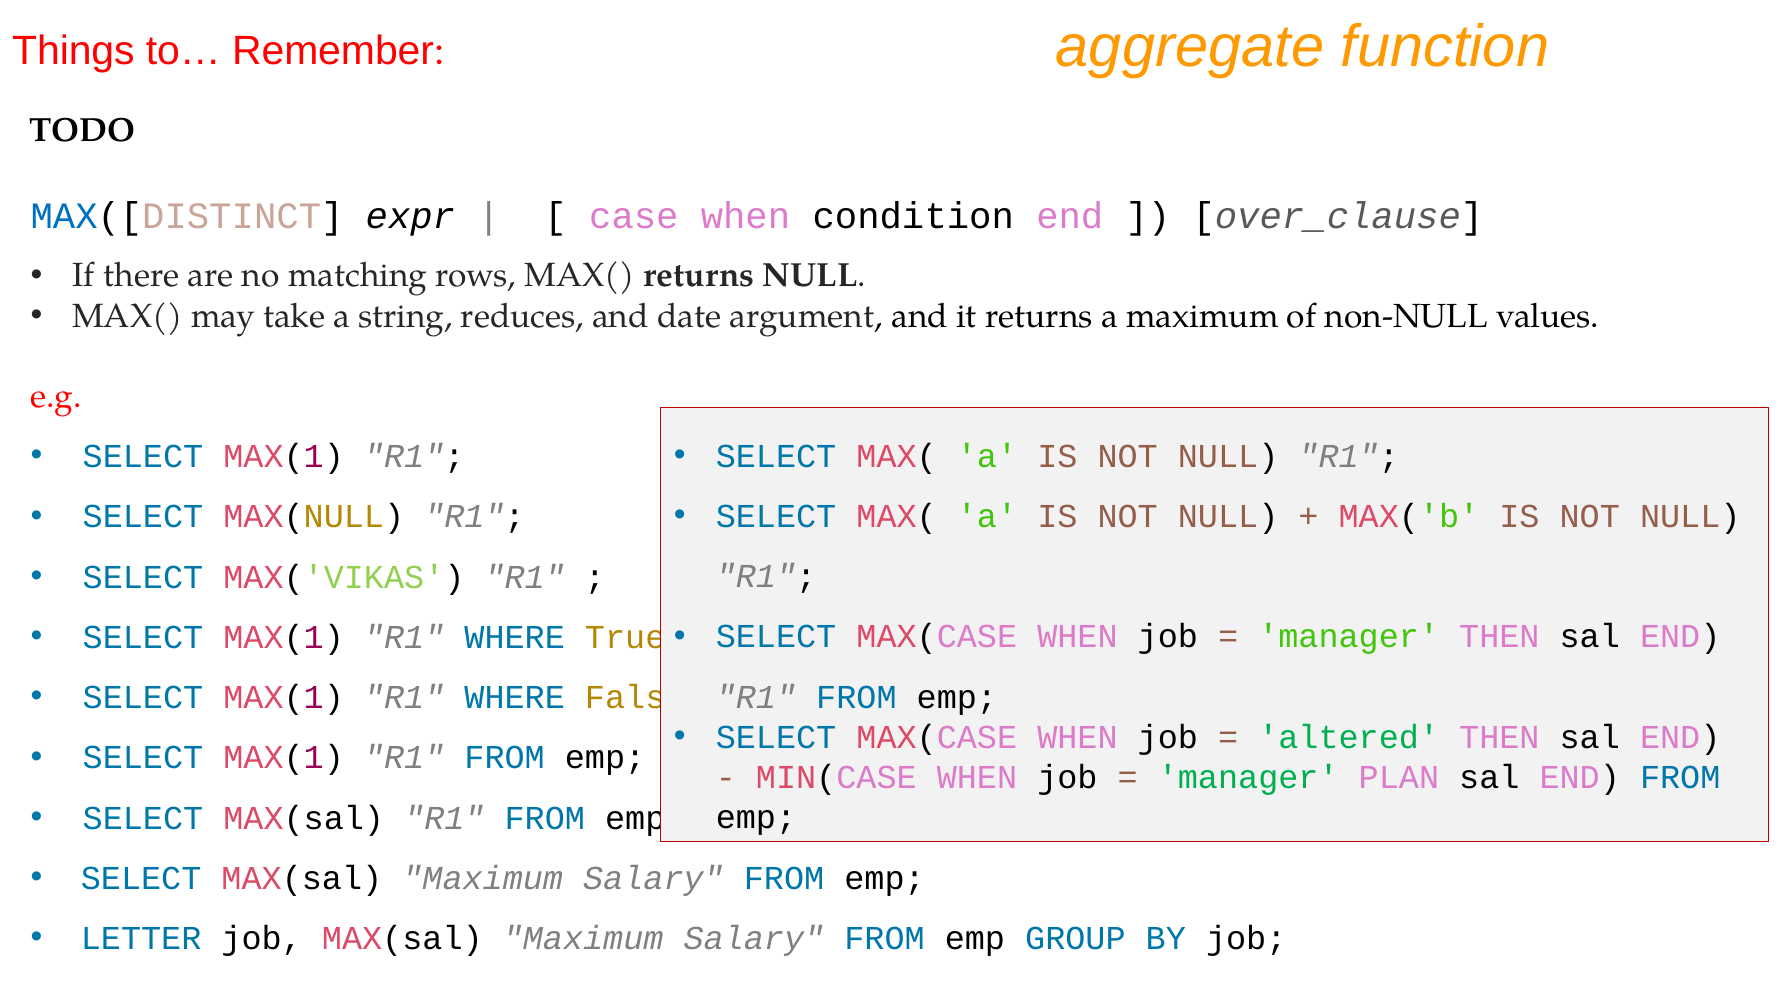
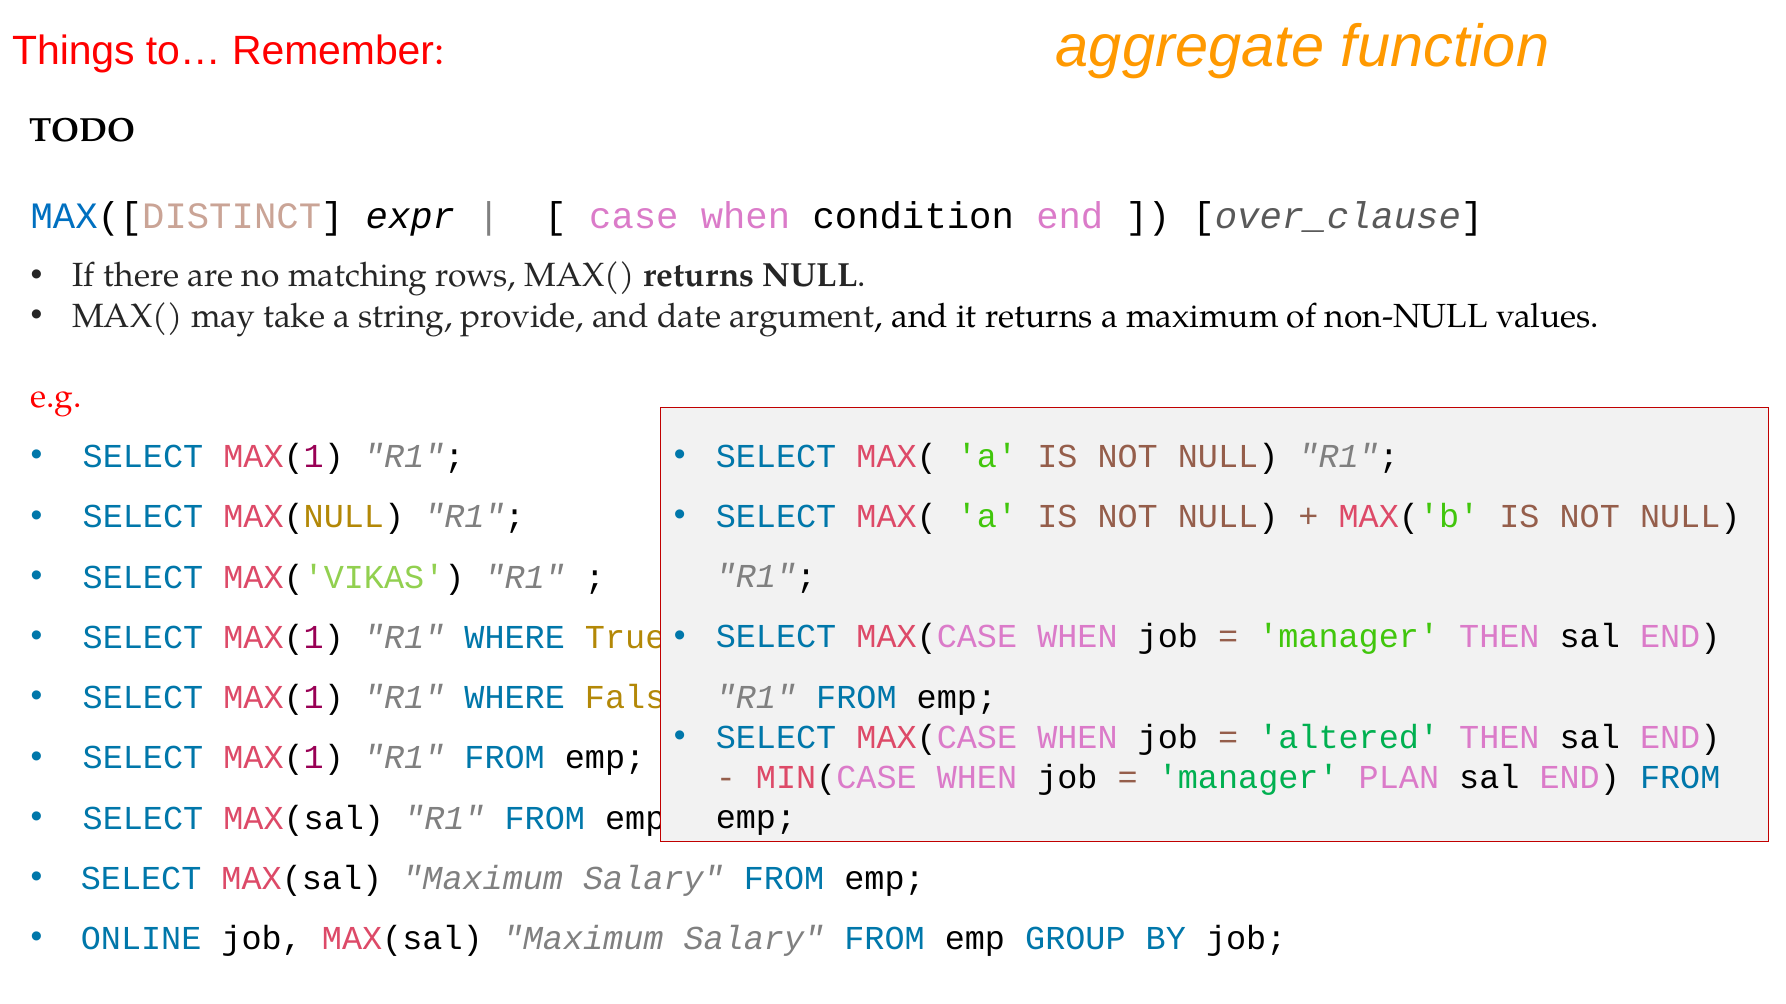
reduces: reduces -> provide (523, 316)
LETTER: LETTER -> ONLINE (141, 939)
